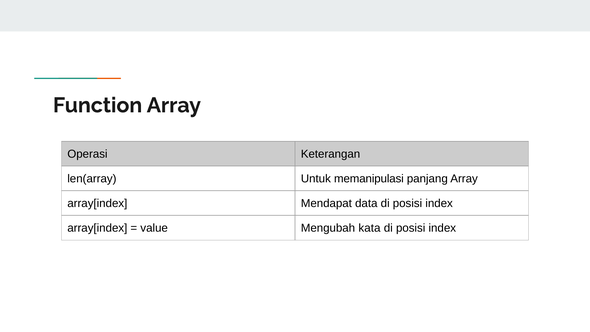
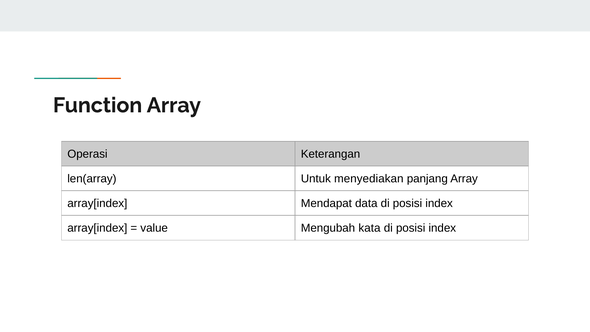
memanipulasi: memanipulasi -> menyediakan (369, 179)
